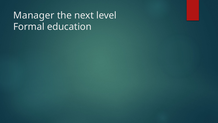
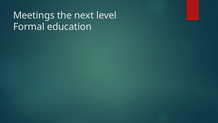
Manager: Manager -> Meetings (34, 15)
